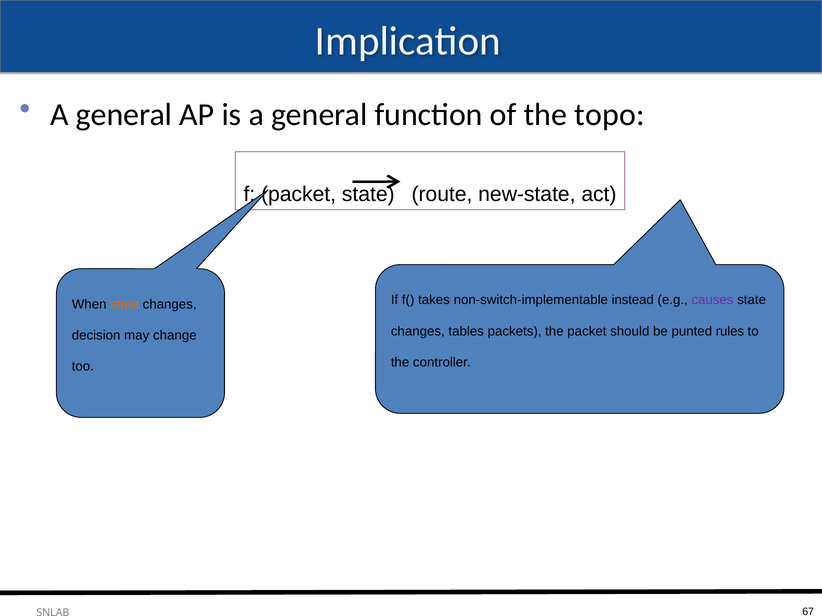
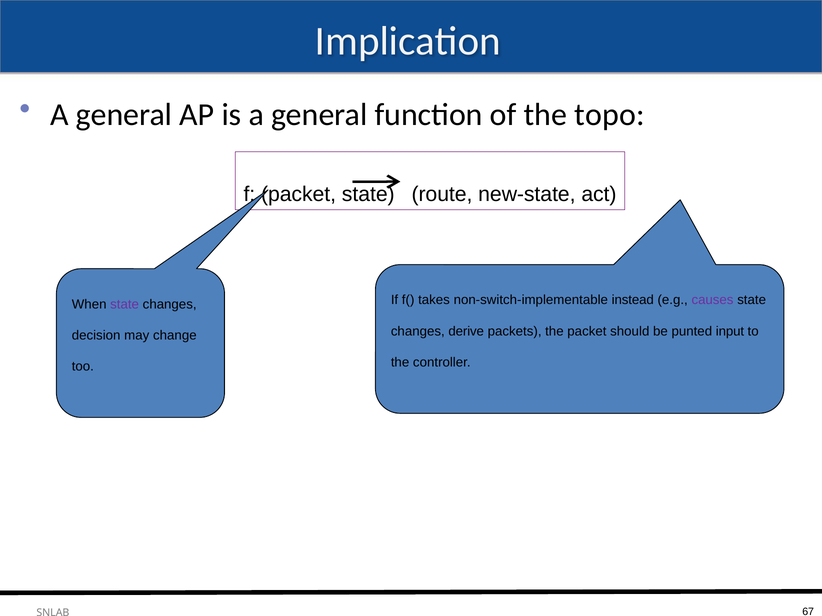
state colour: orange -> purple (125, 304)
tables: tables -> derive (466, 332)
rules: rules -> input (730, 332)
